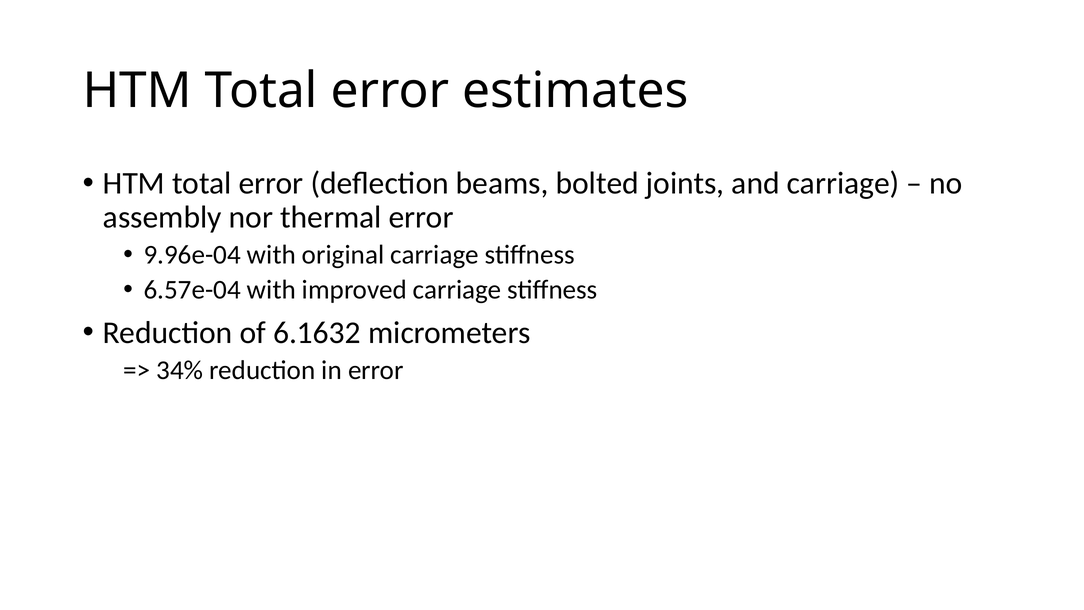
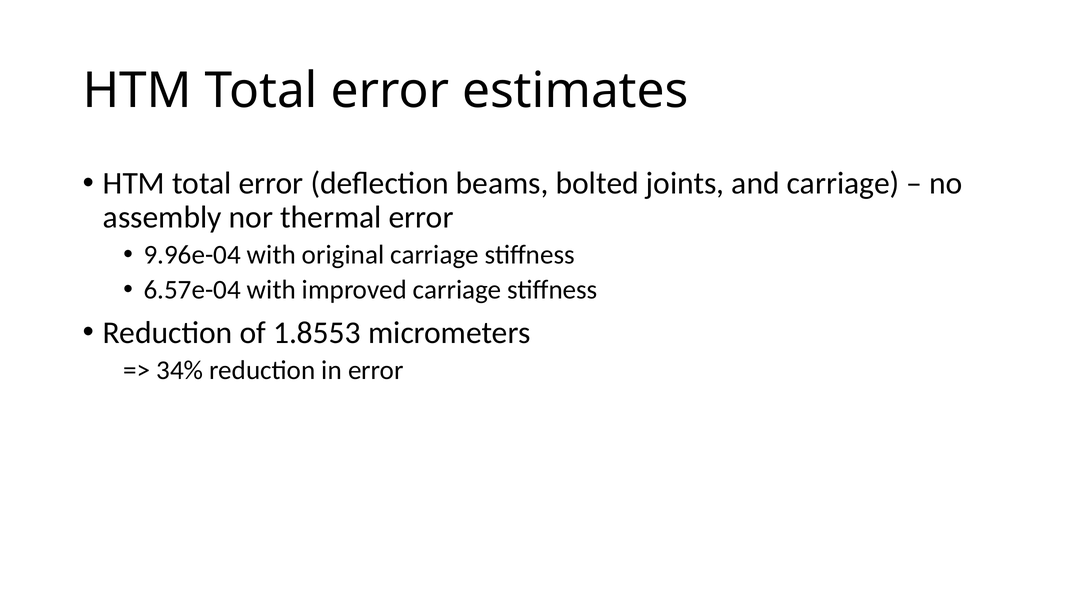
6.1632: 6.1632 -> 1.8553 (317, 333)
